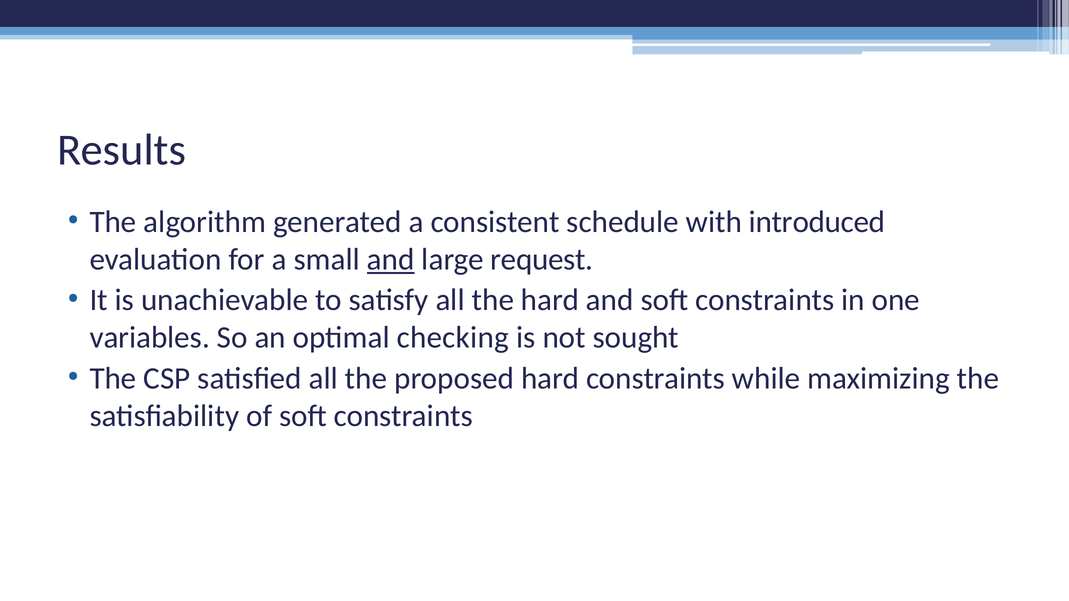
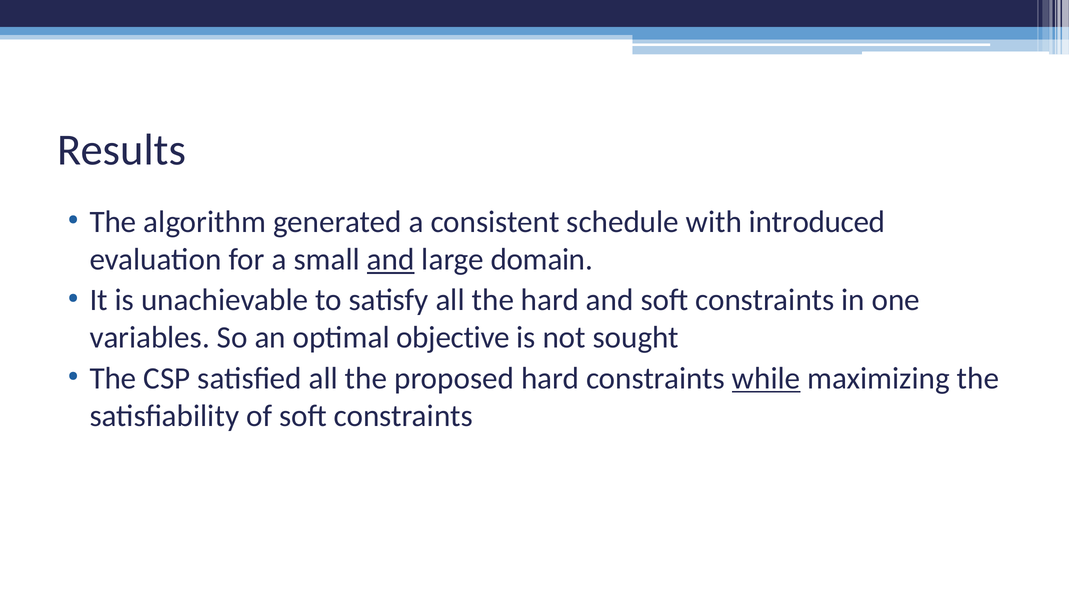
request: request -> domain (542, 260)
checking: checking -> objective (453, 338)
while underline: none -> present (766, 379)
